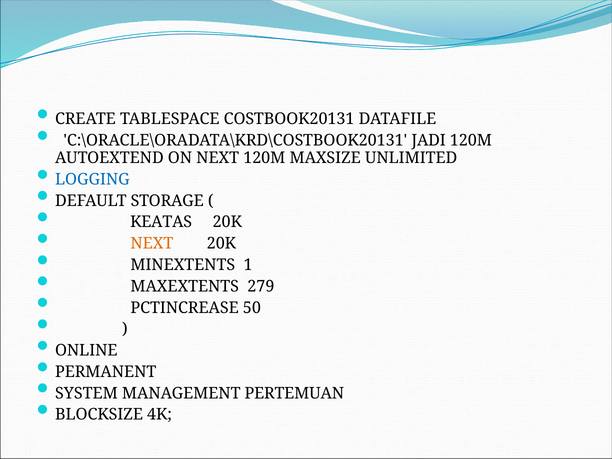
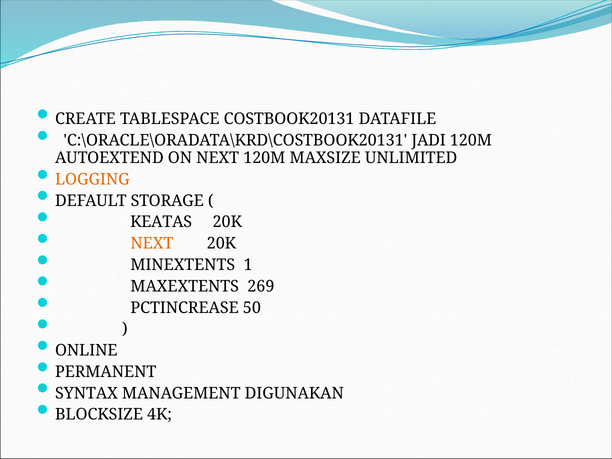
LOGGING colour: blue -> orange (92, 179)
279: 279 -> 269 (261, 286)
SYSTEM: SYSTEM -> SYNTAX (86, 393)
PERTEMUAN: PERTEMUAN -> DIGUNAKAN (294, 393)
